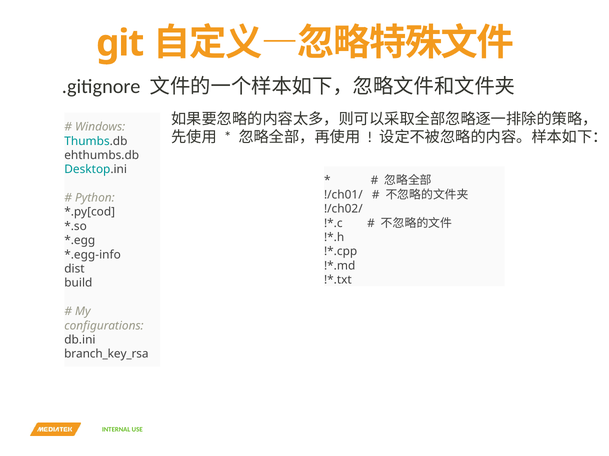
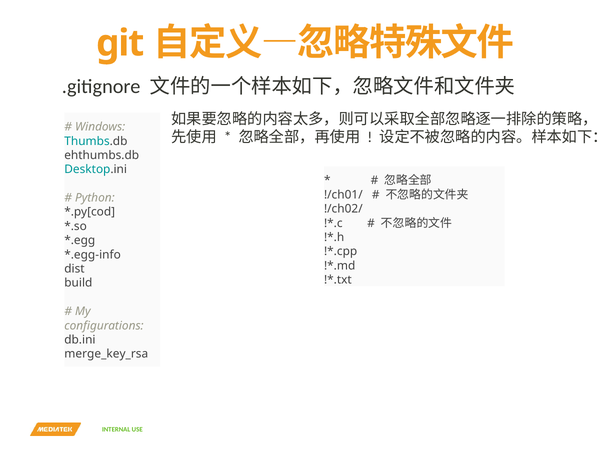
branch_key_rsa: branch_key_rsa -> merge_key_rsa (106, 355)
